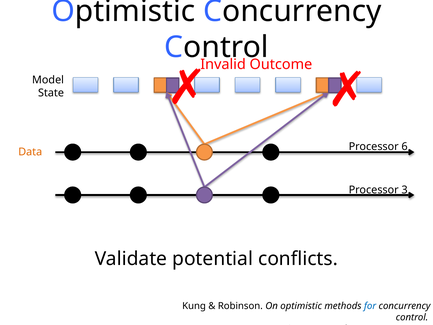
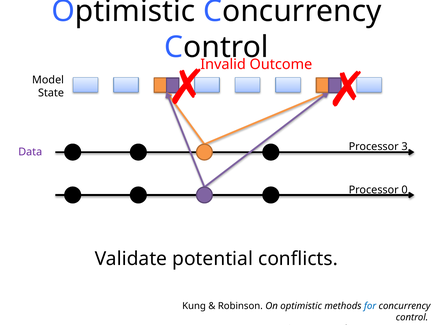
6: 6 -> 3 (405, 146)
Data colour: orange -> purple (30, 152)
3: 3 -> 0 (405, 190)
